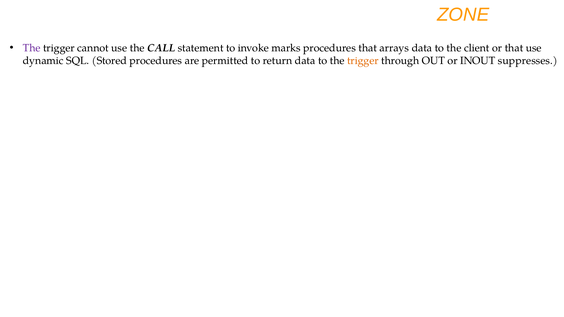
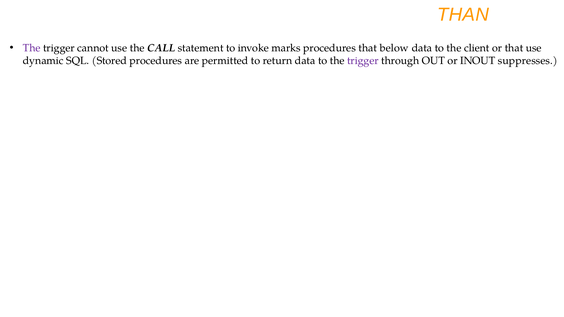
ZONE: ZONE -> THAN (463, 15)
arrays: arrays -> below (394, 48)
trigger colour: orange -> purple (363, 61)
